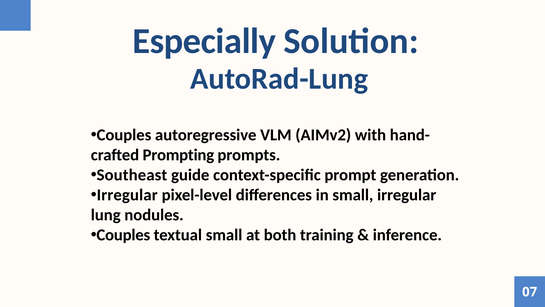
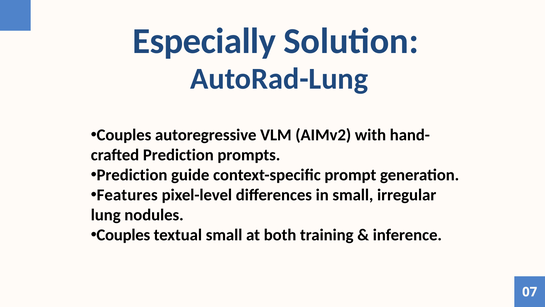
Prompting: Prompting -> Prediction (178, 155)
Southeast: Southeast -> Prediction (132, 175)
Irregular: Irregular -> Features (127, 195)
